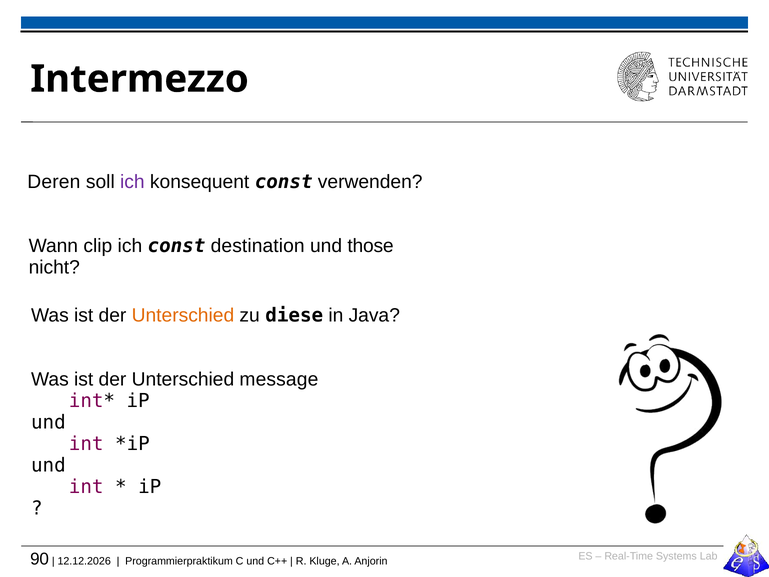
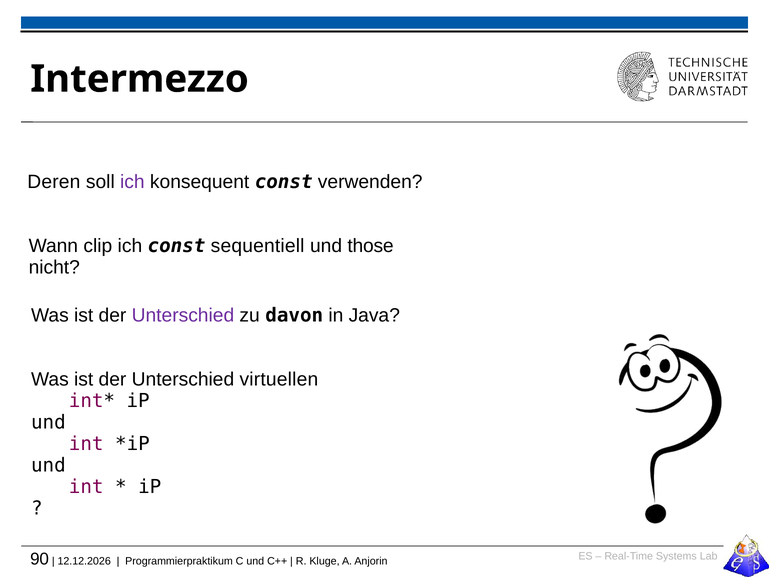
destination: destination -> sequentiell (258, 246)
Unterschied colour: orange -> purple (183, 315)
diese: diese -> davon (294, 315)
message: message -> virtuellen (279, 379)
